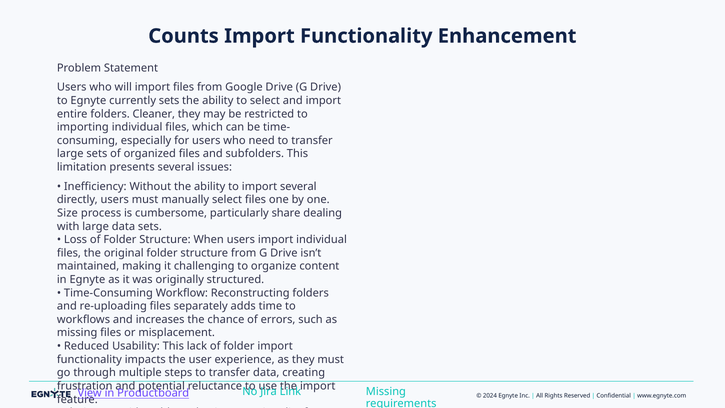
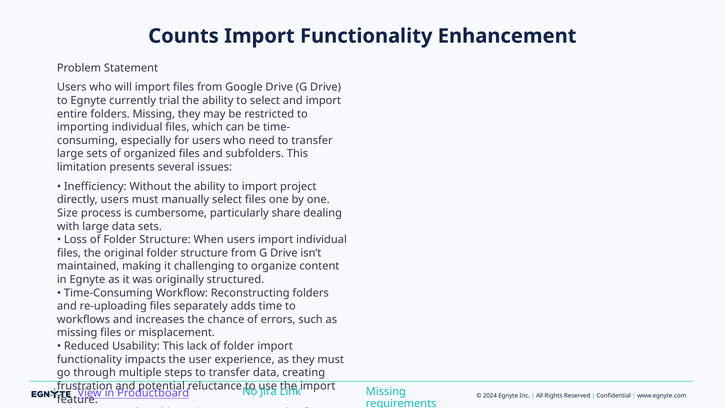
currently sets: sets -> trial (169, 101)
folders Cleaner: Cleaner -> Missing (154, 114)
import several: several -> project (298, 186)
